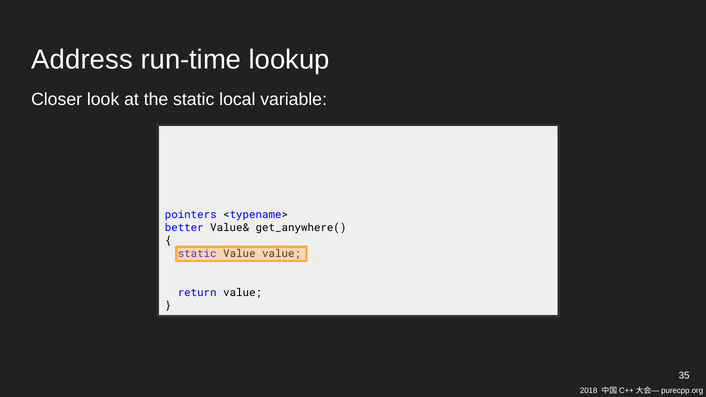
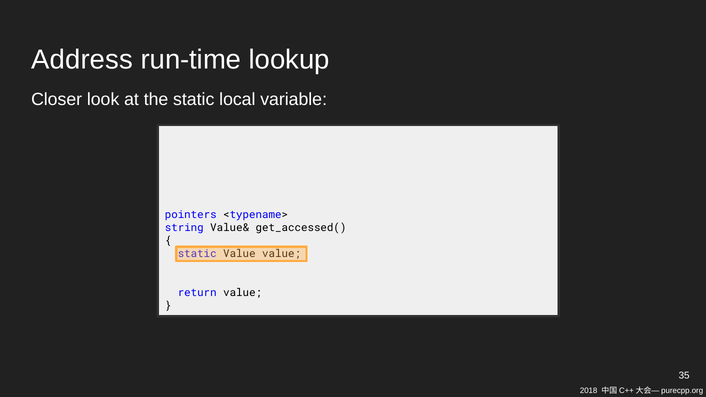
better: better -> string (184, 228)
get_anywhere(: get_anywhere( -> get_accessed( (301, 228)
